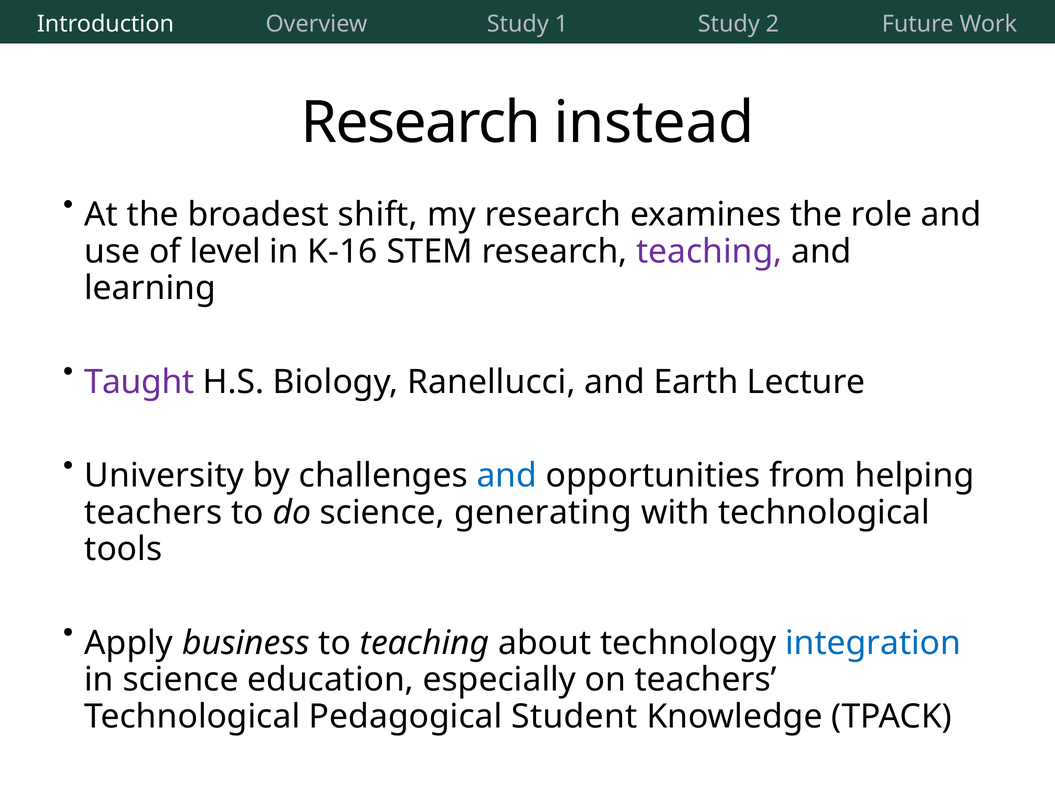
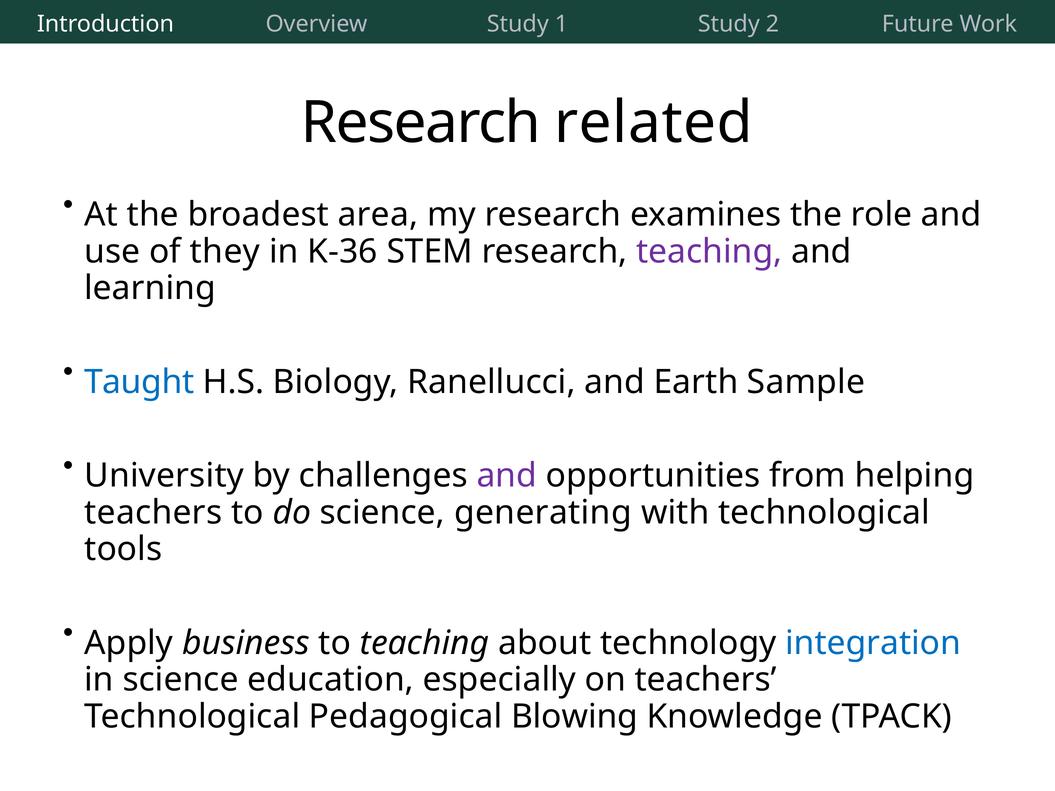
instead: instead -> related (654, 123)
shift: shift -> area (378, 215)
level: level -> they (225, 252)
K-16: K-16 -> K-36 (343, 252)
Taught colour: purple -> blue (139, 382)
Lecture: Lecture -> Sample (806, 382)
and colour: blue -> purple (507, 476)
Student: Student -> Blowing (575, 717)
